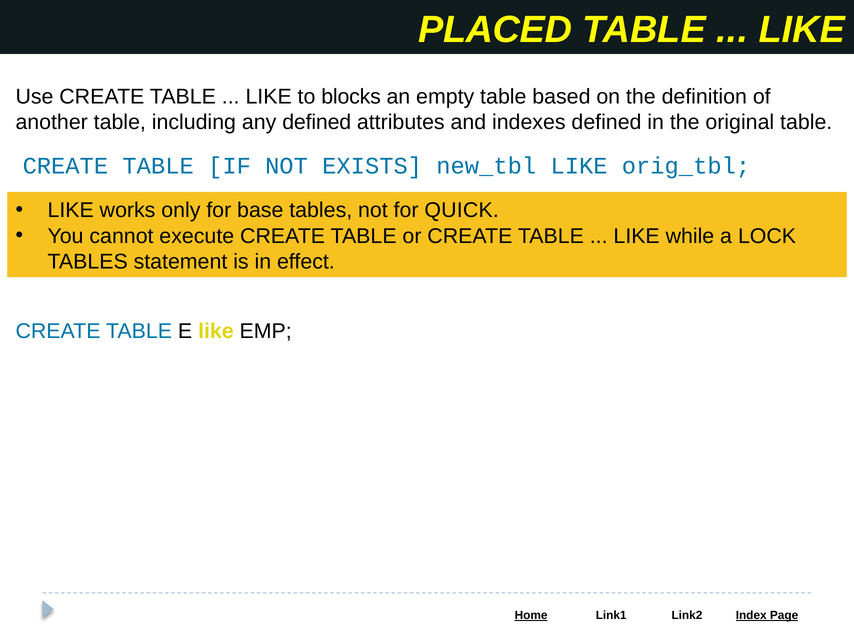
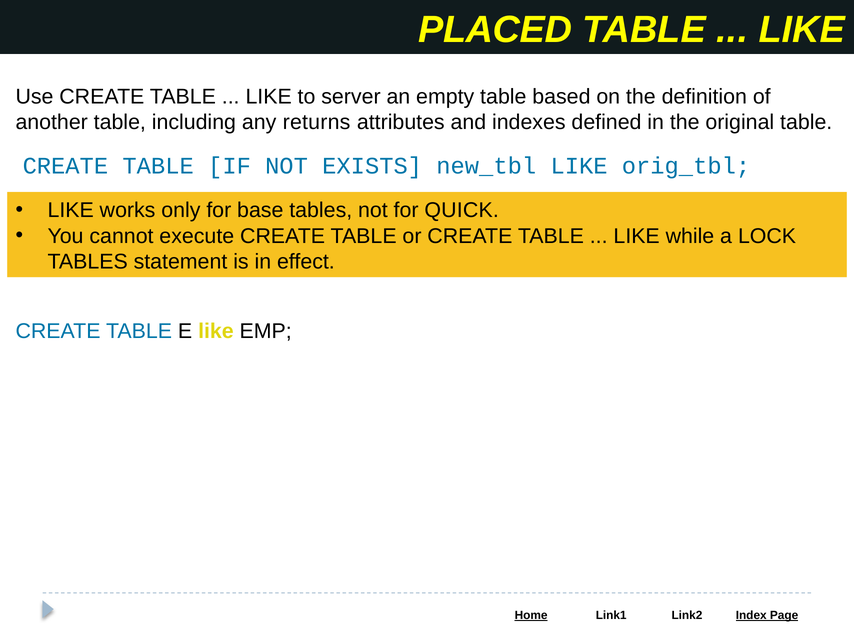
blocks: blocks -> server (351, 97)
any defined: defined -> returns (317, 122)
